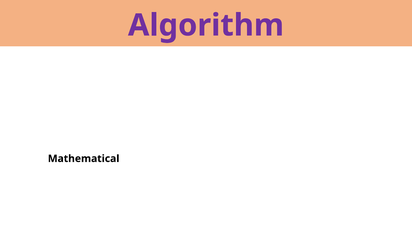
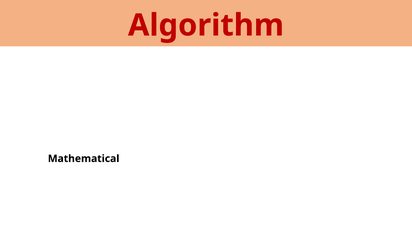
Algorithm colour: purple -> red (206, 25)
